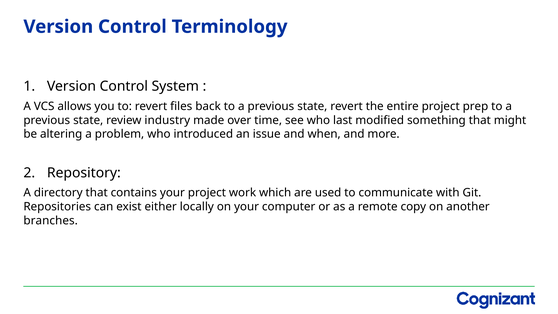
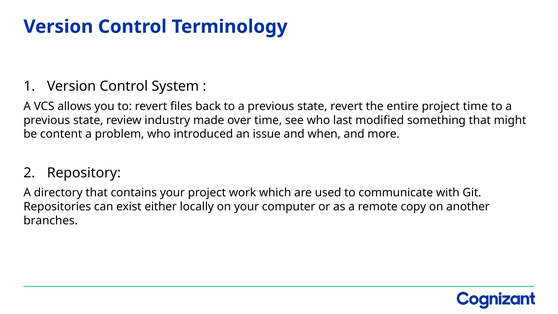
project prep: prep -> time (475, 106)
altering: altering -> content (61, 134)
